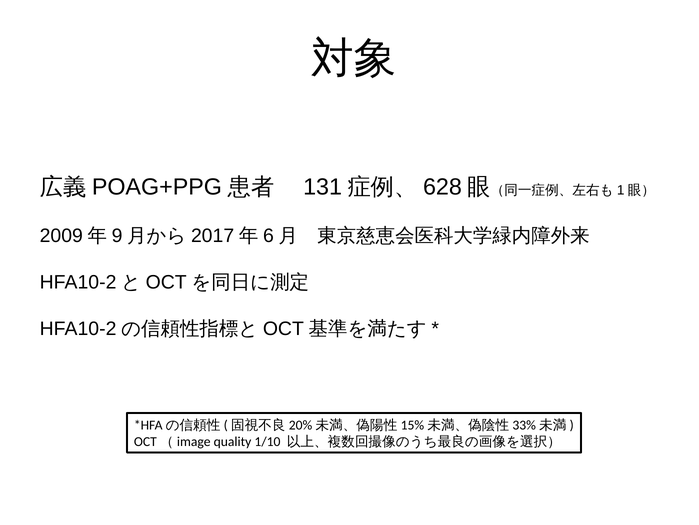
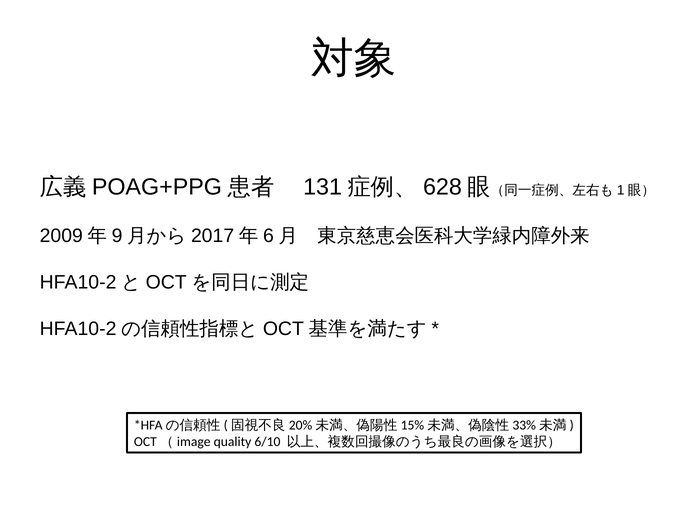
1/10: 1/10 -> 6/10 (267, 441)
